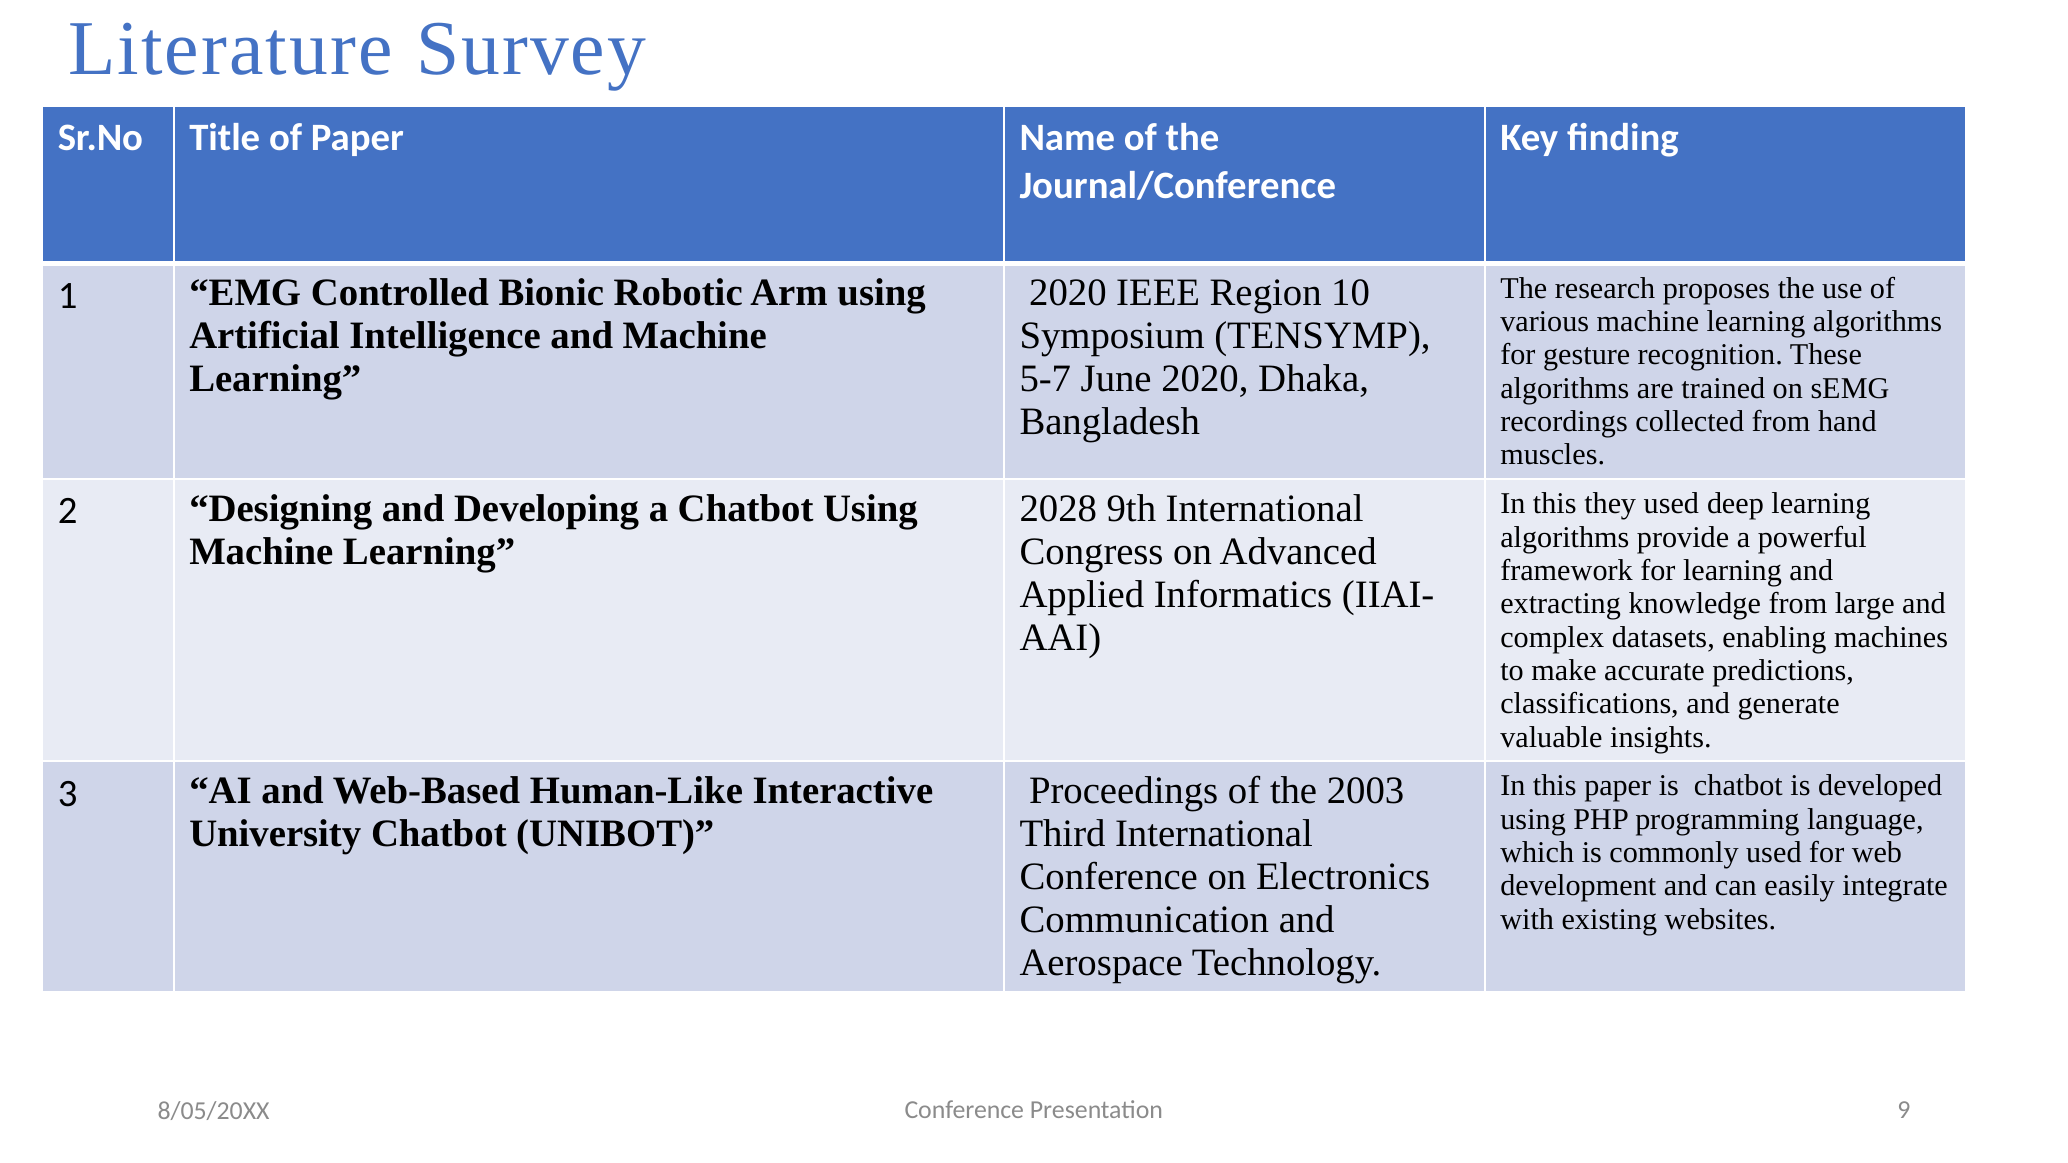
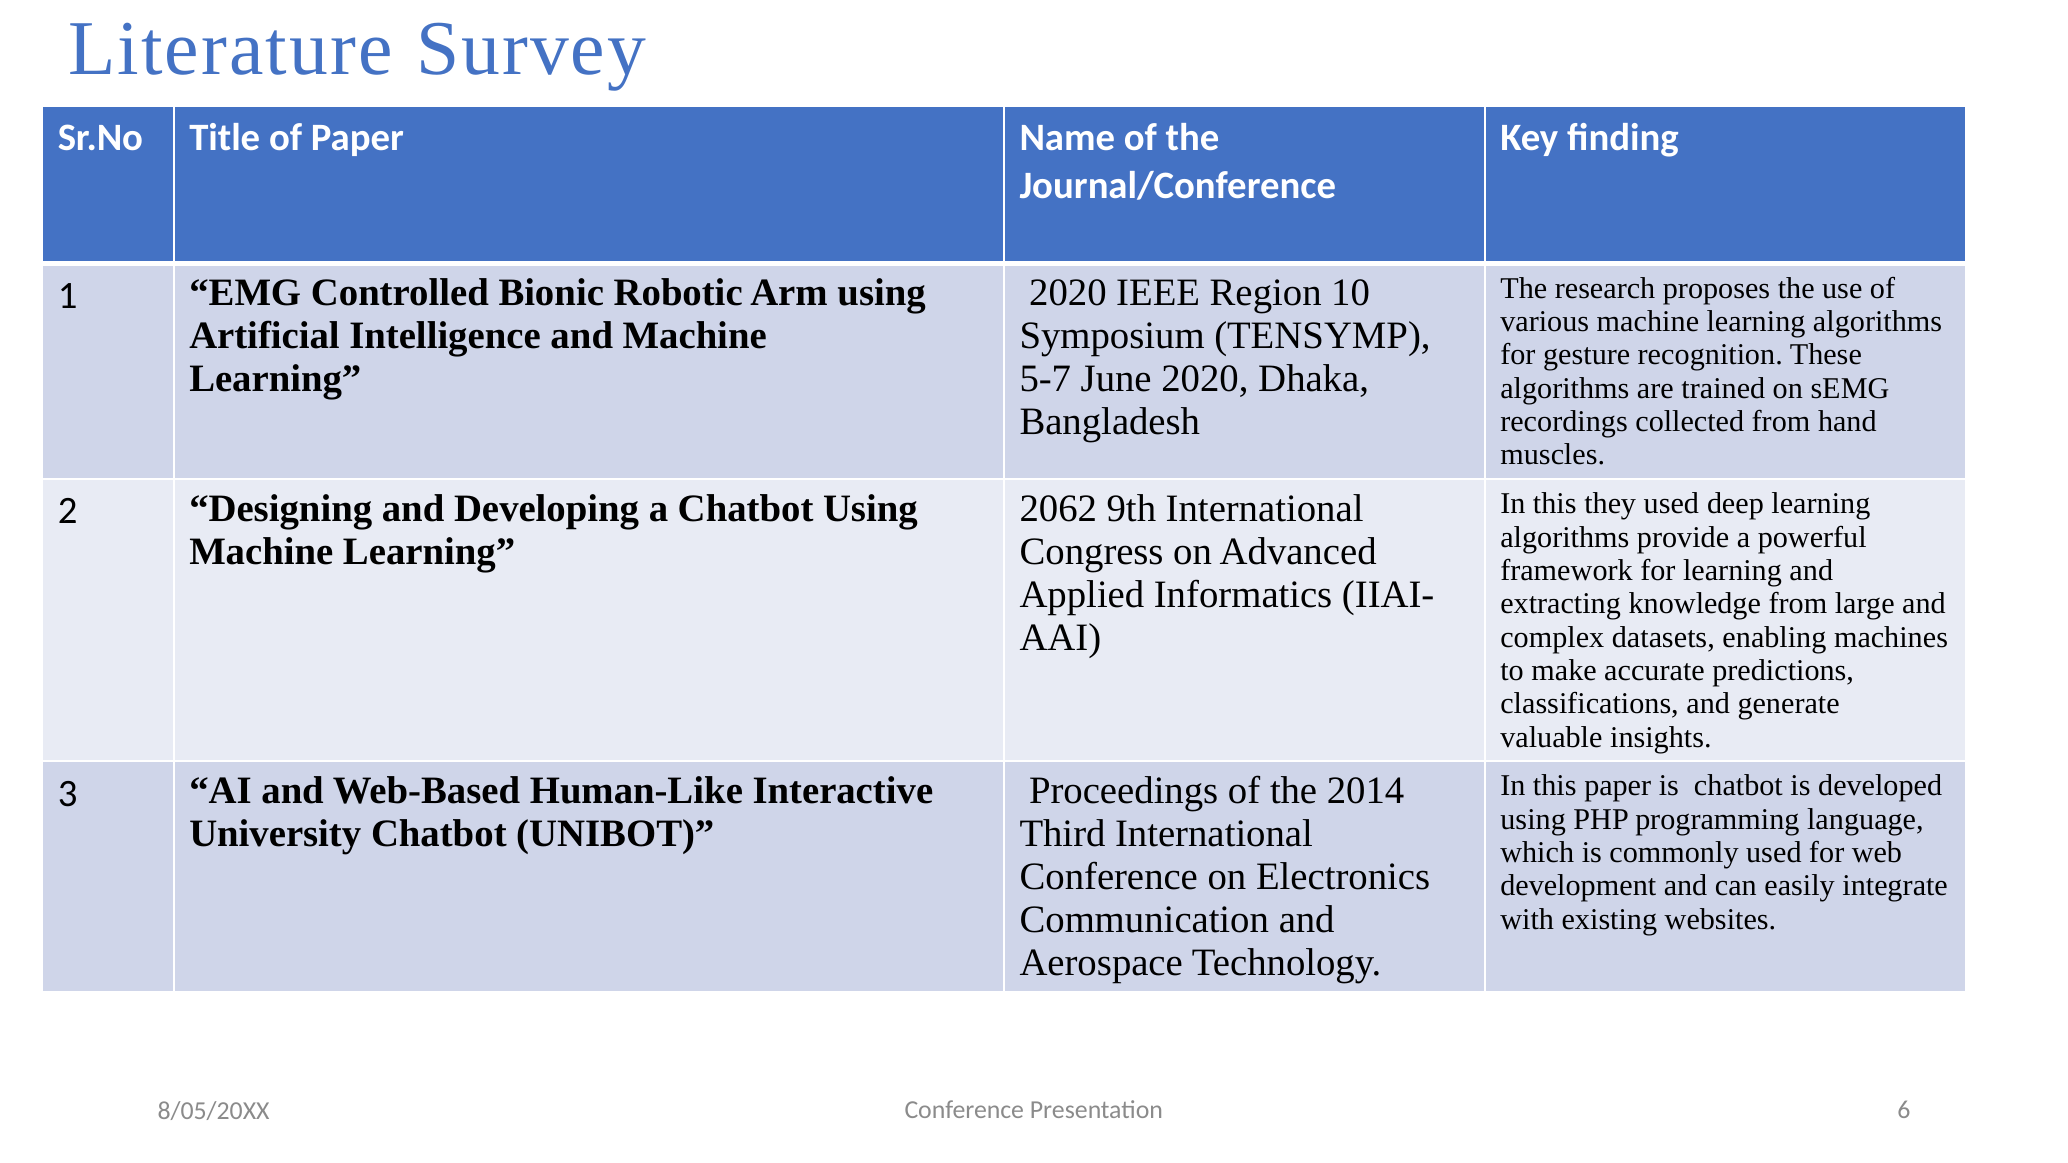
2028: 2028 -> 2062 (1058, 509)
2003: 2003 -> 2014 (1366, 791)
9: 9 -> 6 (1904, 1111)
